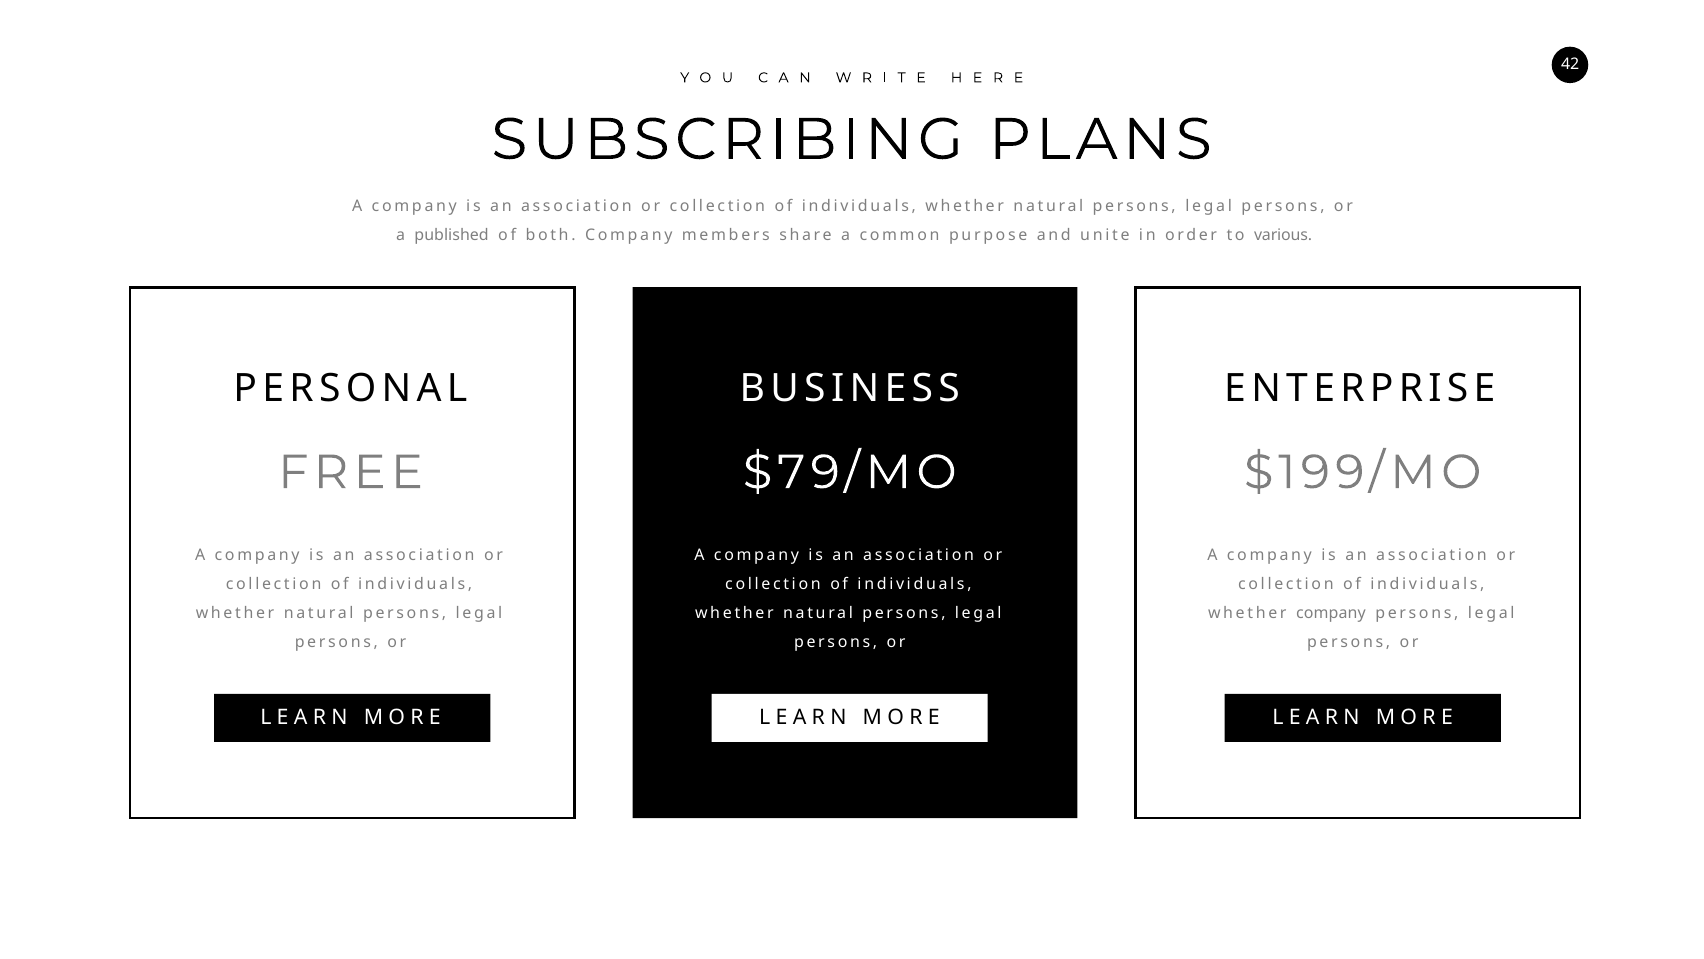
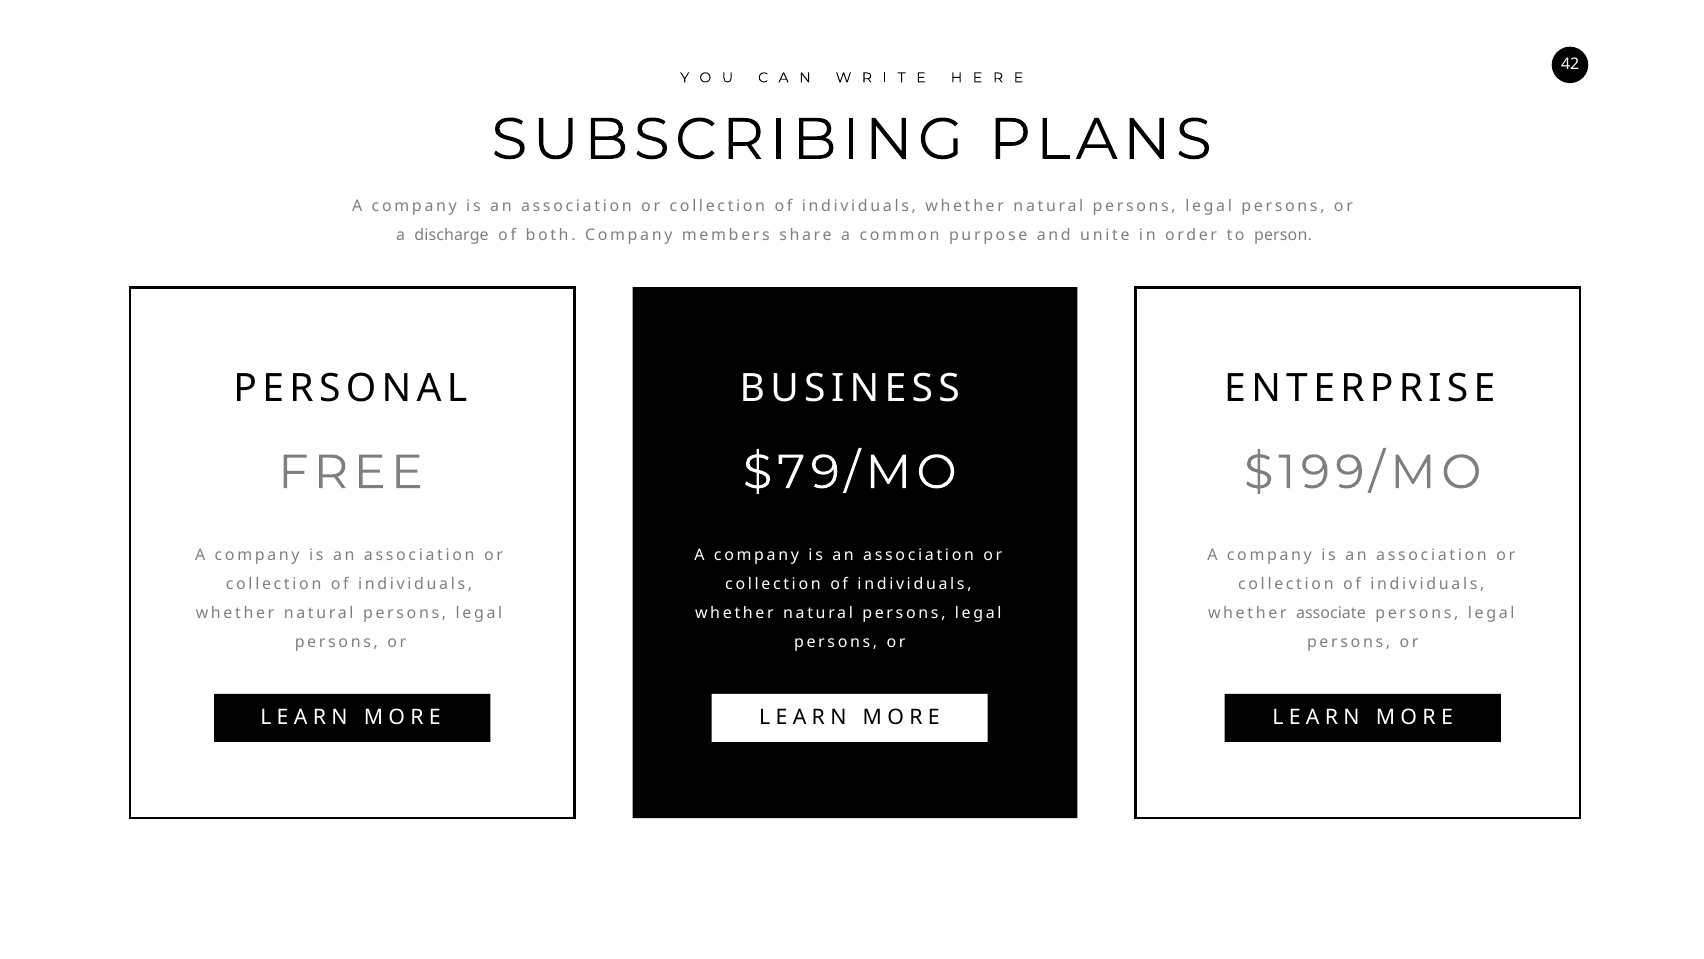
published: published -> discharge (452, 235)
various: various -> person (1283, 235)
whether company: company -> associate (1331, 613)
